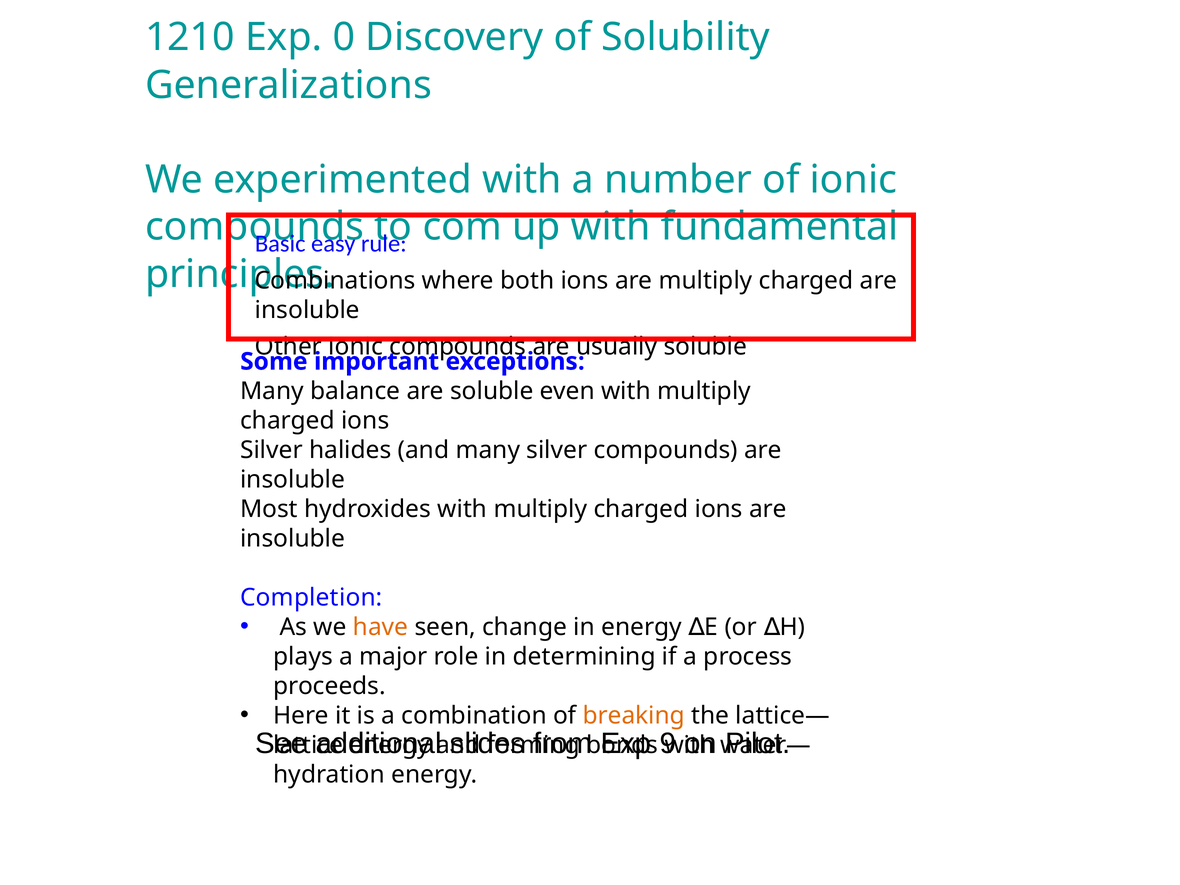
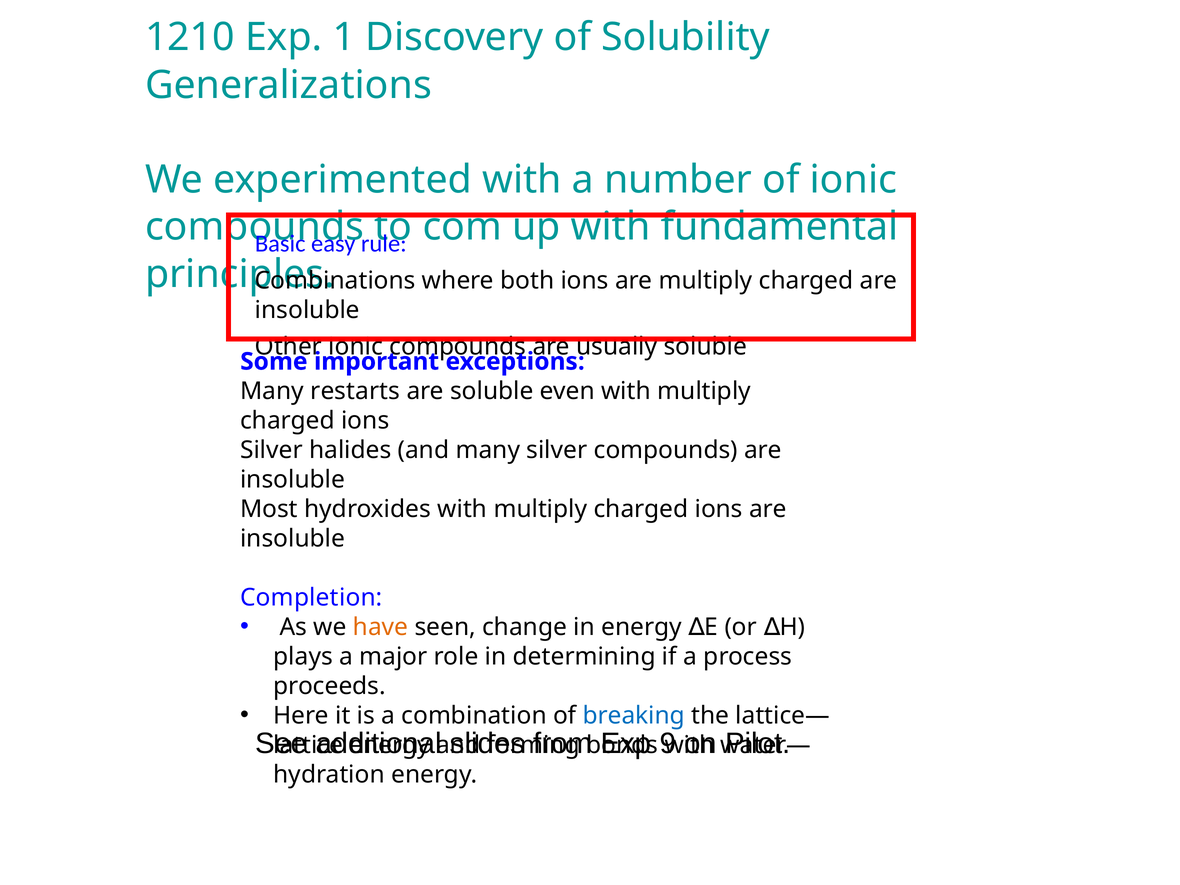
0: 0 -> 1 (344, 37)
balance: balance -> restarts (355, 391)
breaking colour: orange -> blue (634, 716)
